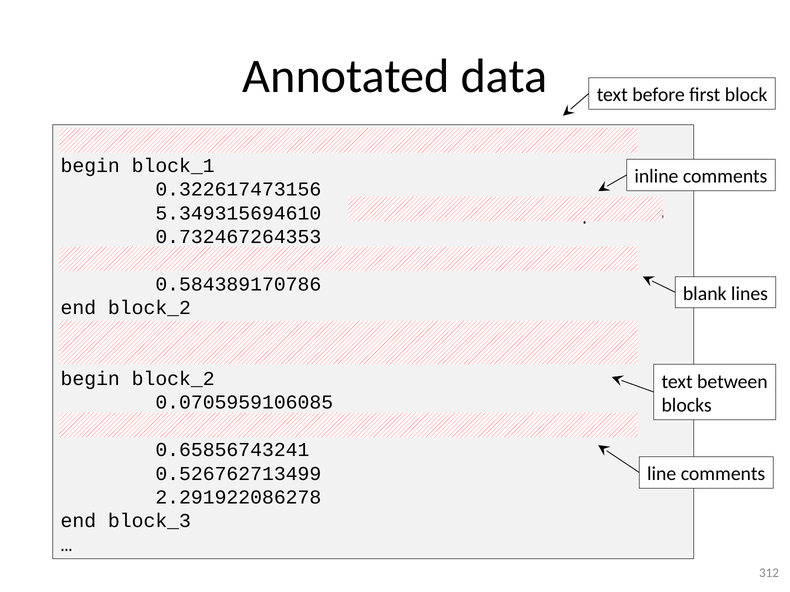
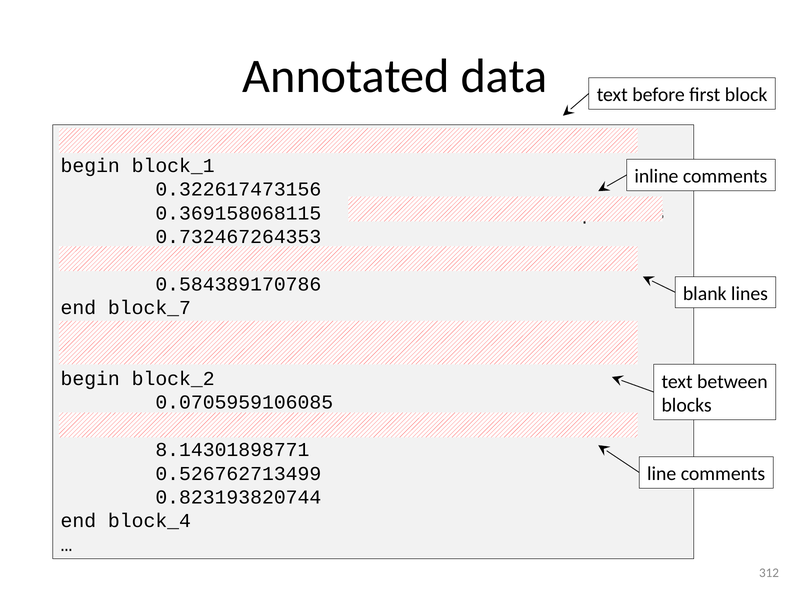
5.349315694610: 5.349315694610 -> 0.369158068115 (238, 213)
end block_2: block_2 -> block_7 (149, 308)
0.65856743241: 0.65856743241 -> 8.14301898771 (232, 450)
2.291922086278: 2.291922086278 -> 0.823193820744 (238, 498)
block_3: block_3 -> block_4 (149, 521)
